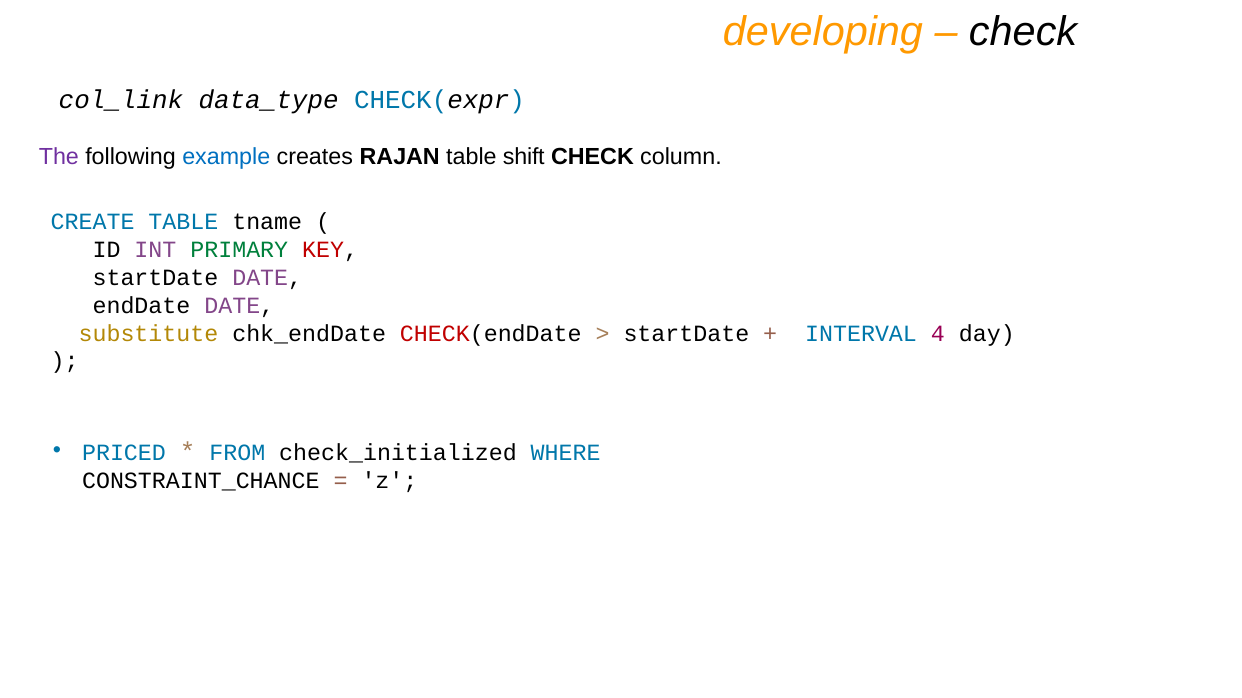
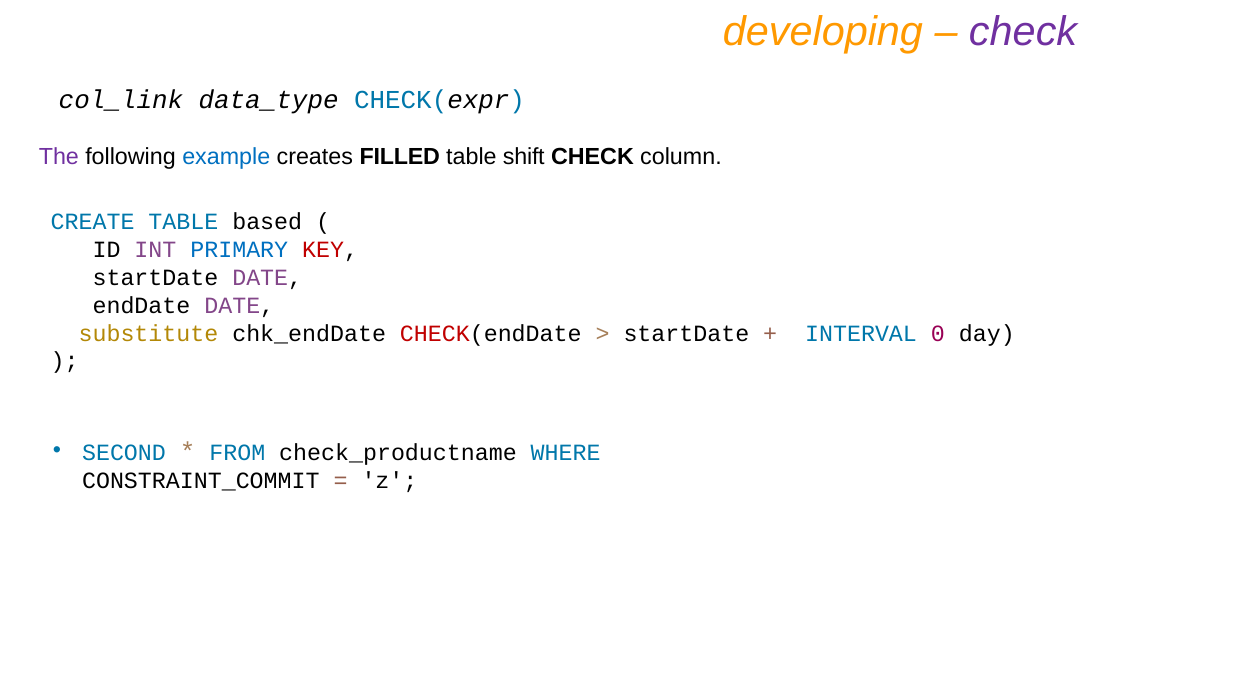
check colour: black -> purple (1023, 32)
RAJAN: RAJAN -> FILLED (400, 157)
tname: tname -> based (267, 222)
PRIMARY colour: green -> blue (239, 250)
4: 4 -> 0 (938, 334)
PRICED: PRICED -> SECOND (124, 453)
check_initialized: check_initialized -> check_productname (398, 453)
CONSTRAINT_CHANCE: CONSTRAINT_CHANCE -> CONSTRAINT_COMMIT (201, 481)
